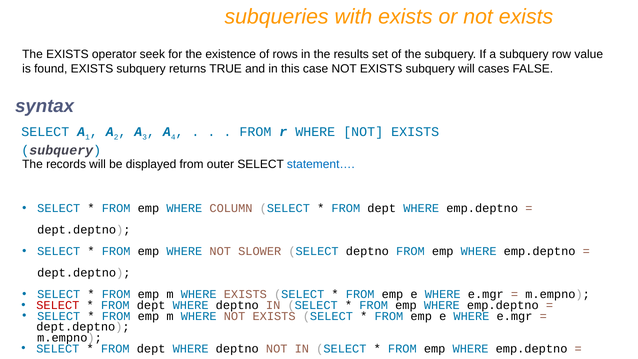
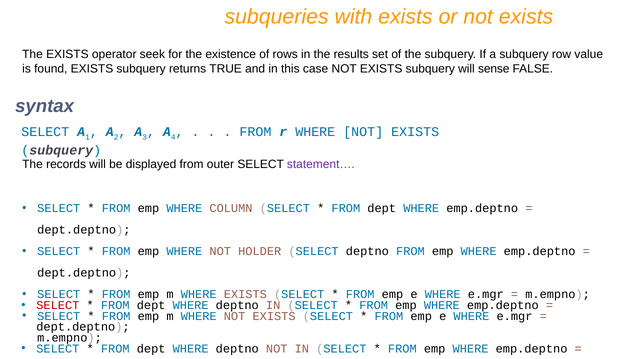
cases: cases -> sense (494, 69)
statement… colour: blue -> purple (321, 164)
SLOWER: SLOWER -> HOLDER (260, 251)
